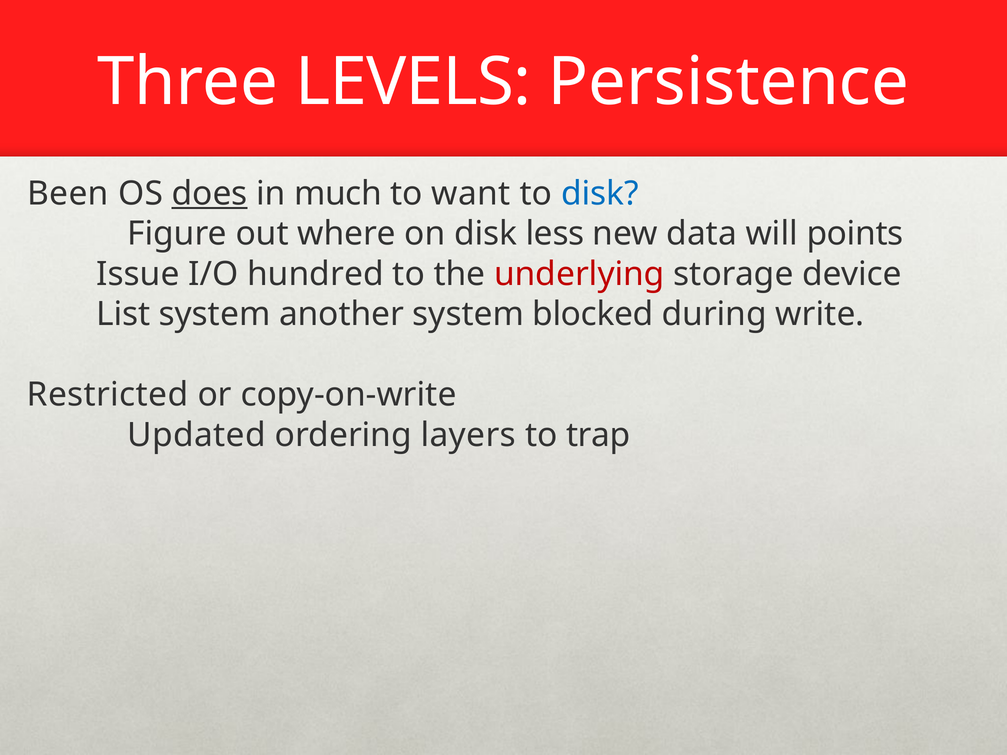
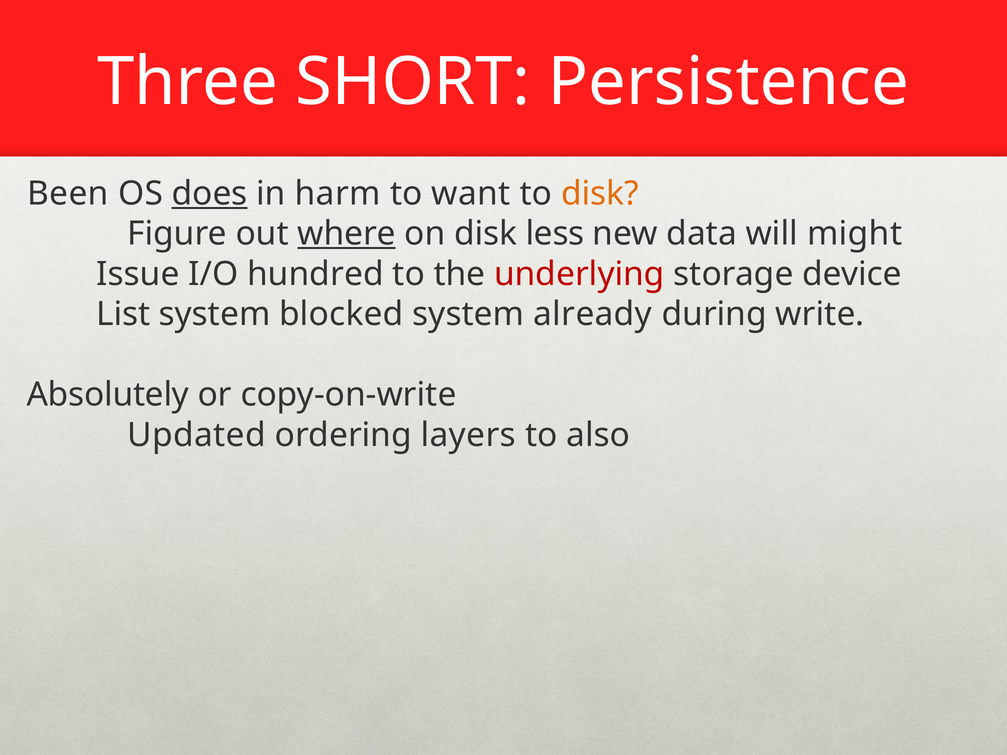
LEVELS: LEVELS -> SHORT (413, 82)
much: much -> harm (338, 194)
disk colour: blue -> orange (600, 194)
where underline: none -> present (347, 234)
points: points -> might (855, 234)
another: another -> blocked (341, 314)
blocked: blocked -> already (593, 314)
Restricted: Restricted -> Absolutely (108, 395)
trap: trap -> also (598, 435)
